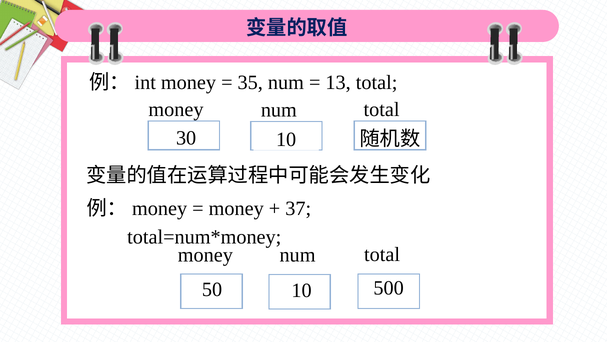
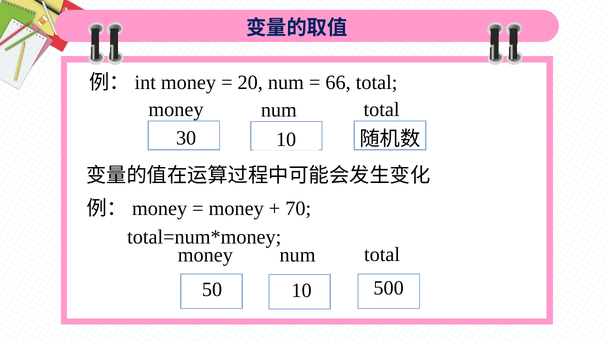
35: 35 -> 20 (250, 82)
13: 13 -> 66 (338, 82)
37: 37 -> 70 (298, 208)
